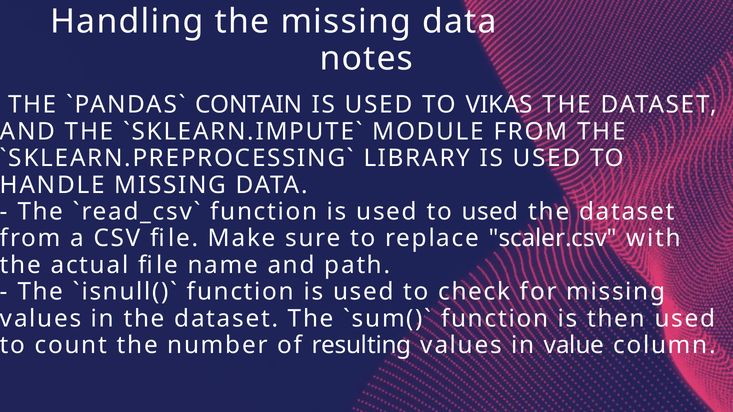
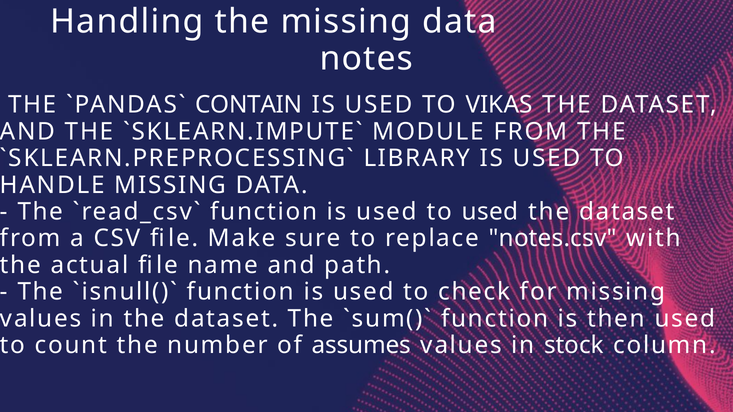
scaler.csv: scaler.csv -> notes.csv (553, 239)
resulting: resulting -> assumes (361, 346)
value: value -> stock (574, 346)
